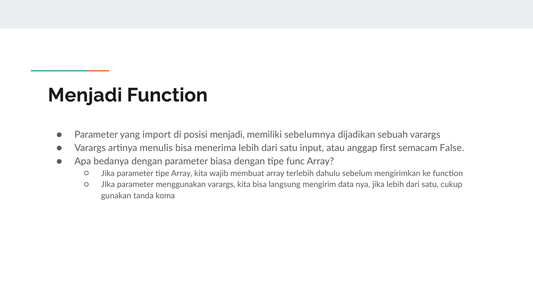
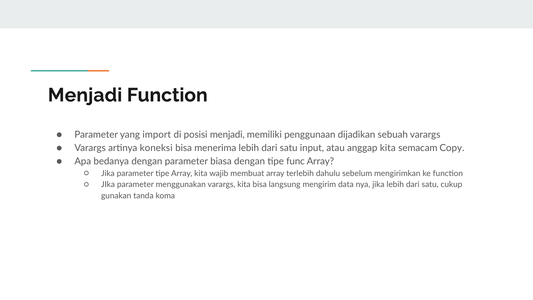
sebelumnya: sebelumnya -> penggunaan (310, 135)
menulis: menulis -> koneksi (156, 148)
anggap first: first -> kita (388, 148)
False: False -> Copy (452, 148)
